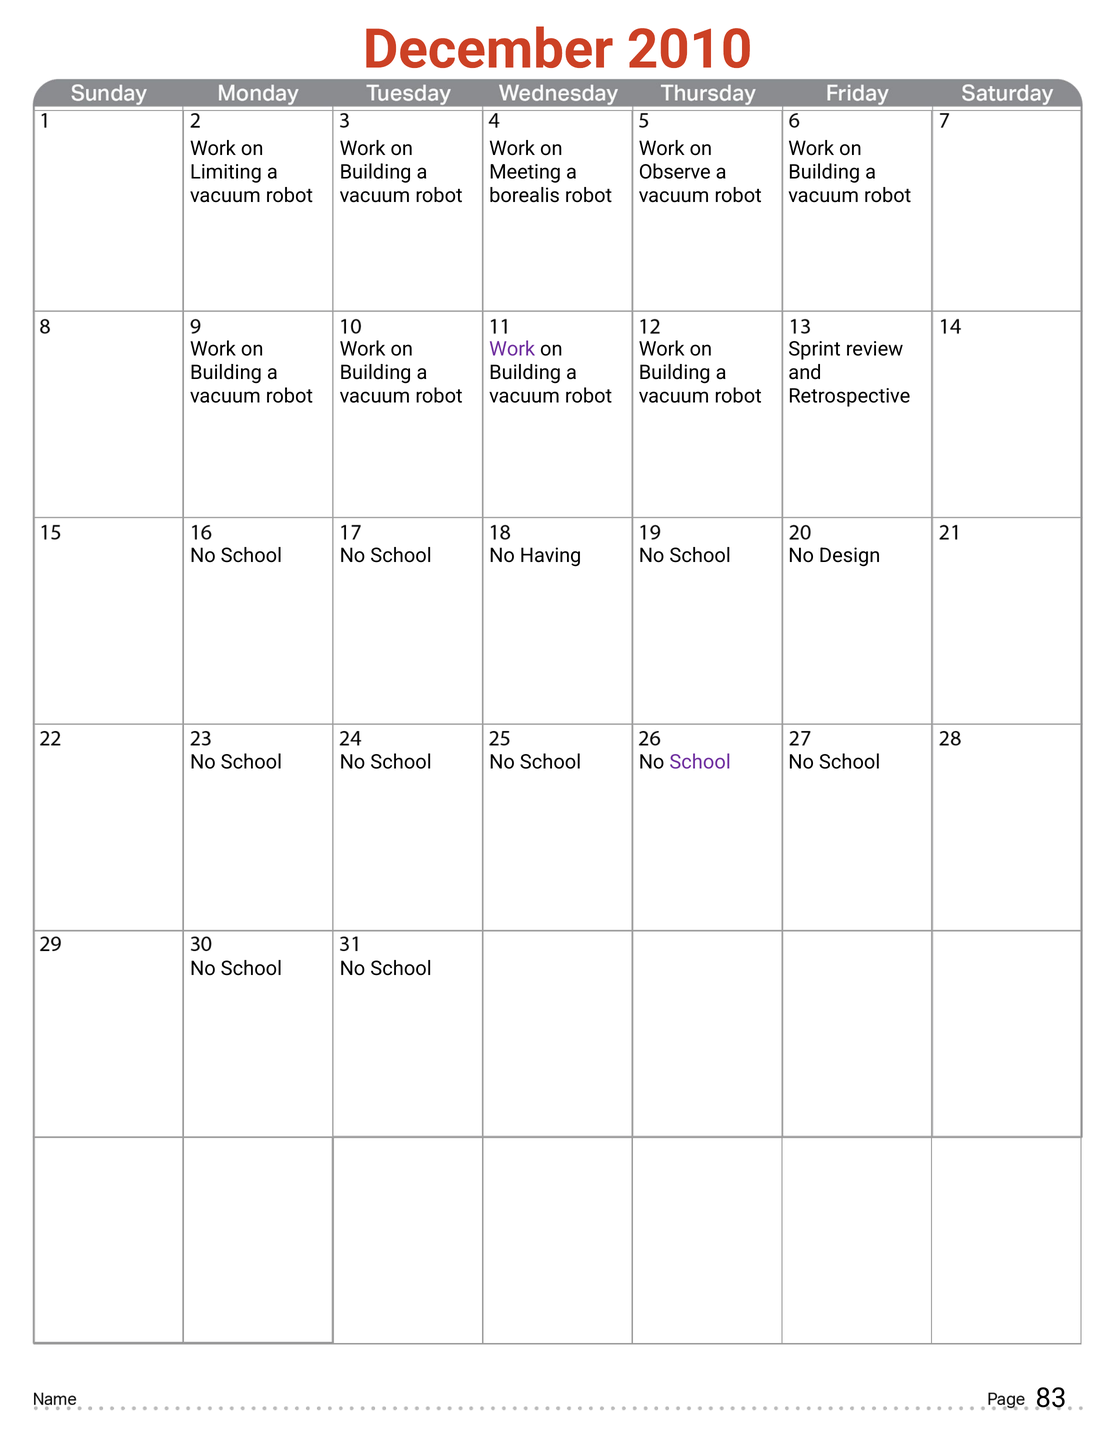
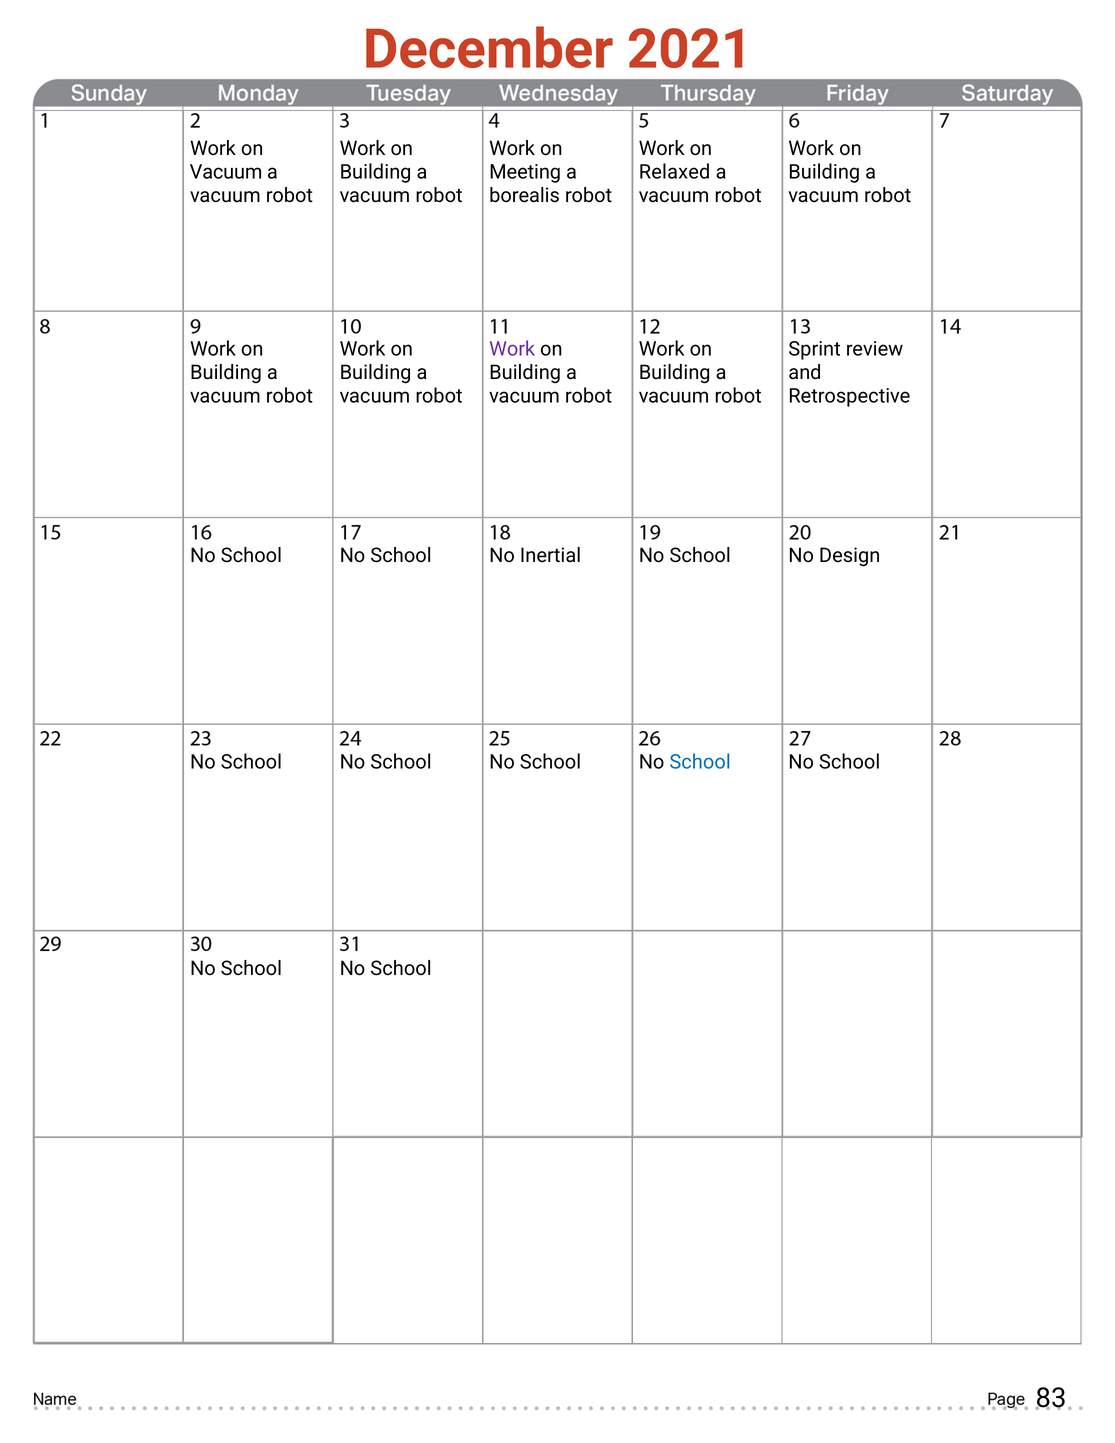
2010: 2010 -> 2021 (690, 50)
Limiting: Limiting -> Vacuum (226, 172)
Observe: Observe -> Relaxed (675, 172)
Having: Having -> Inertial (551, 556)
School colour: purple -> blue (700, 762)
